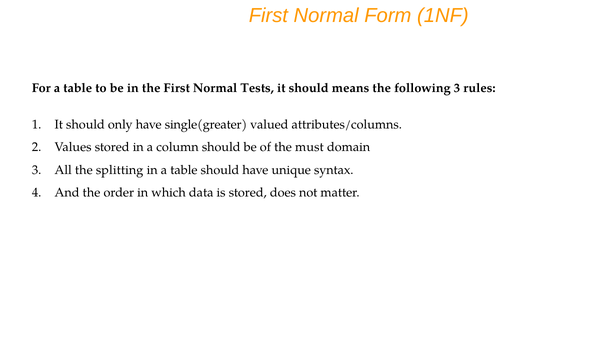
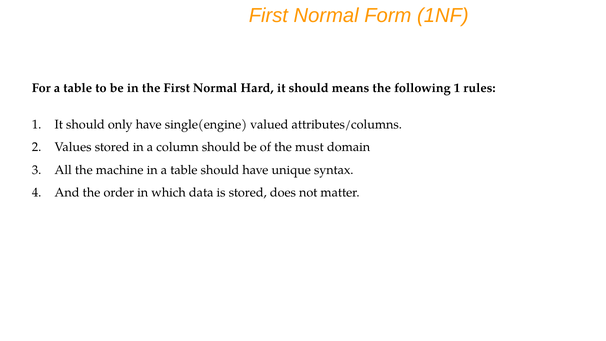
Tests: Tests -> Hard (257, 88)
following 3: 3 -> 1 (457, 88)
single(greater: single(greater -> single(engine (206, 124)
splitting: splitting -> machine (120, 170)
